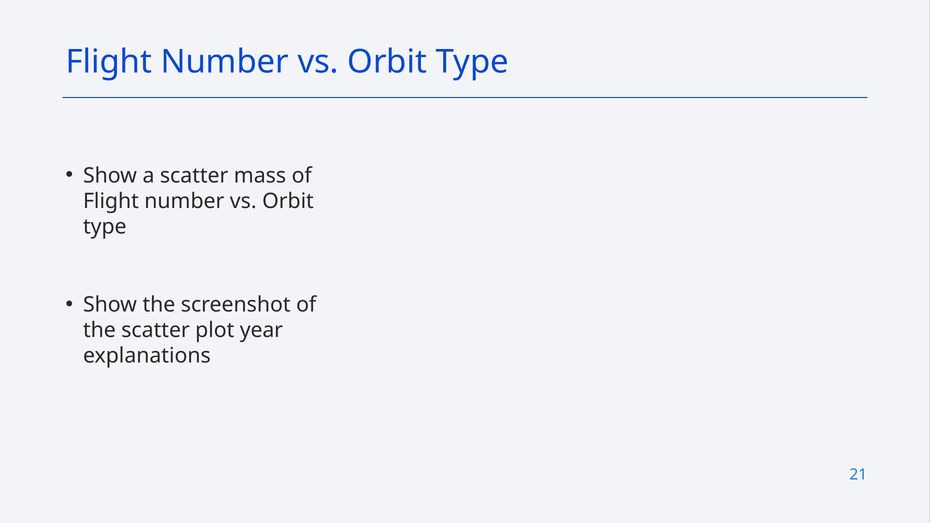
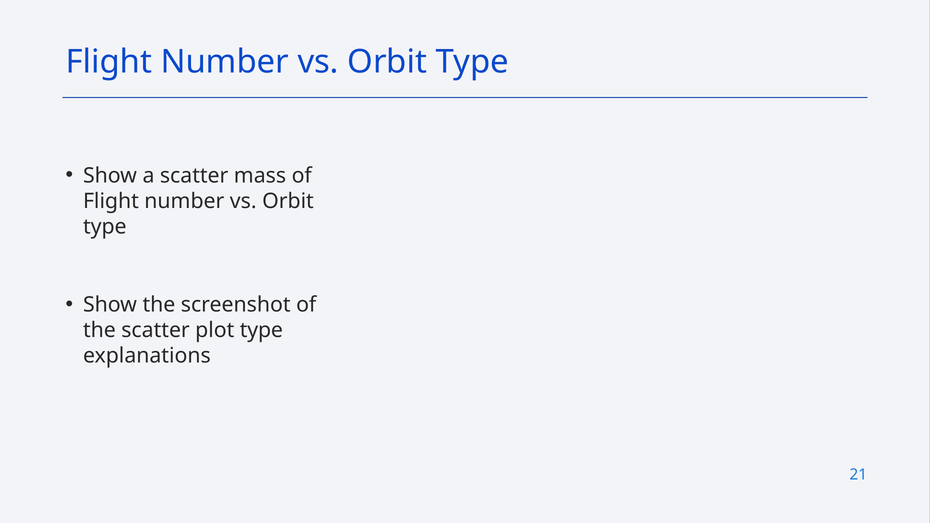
plot year: year -> type (261, 330)
